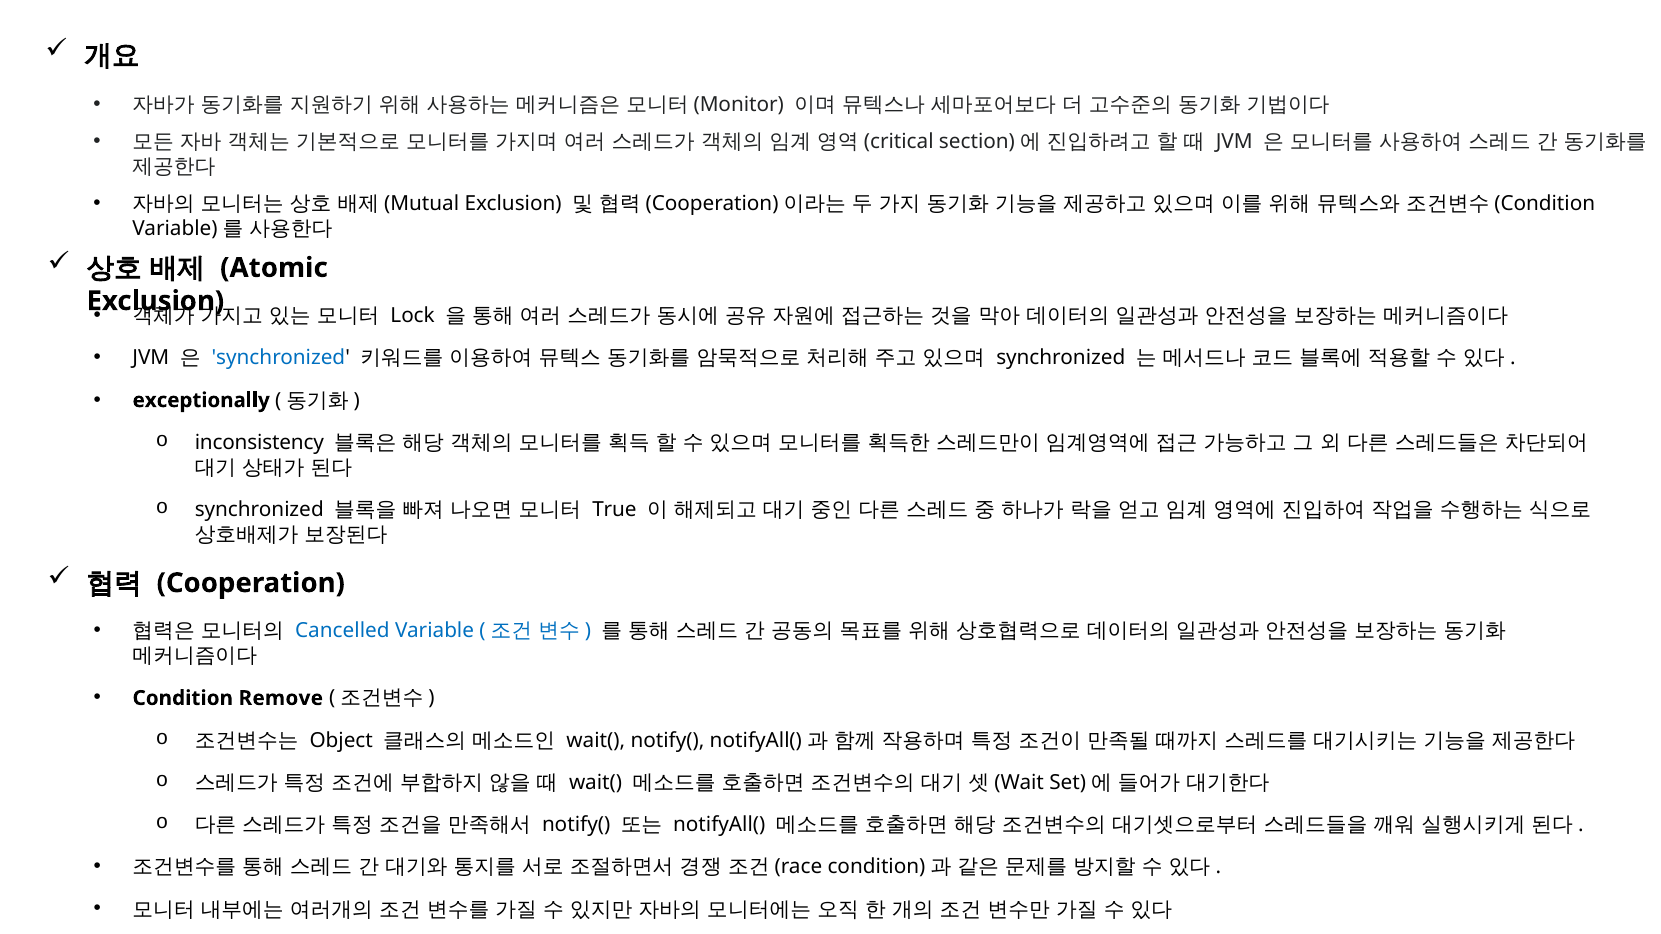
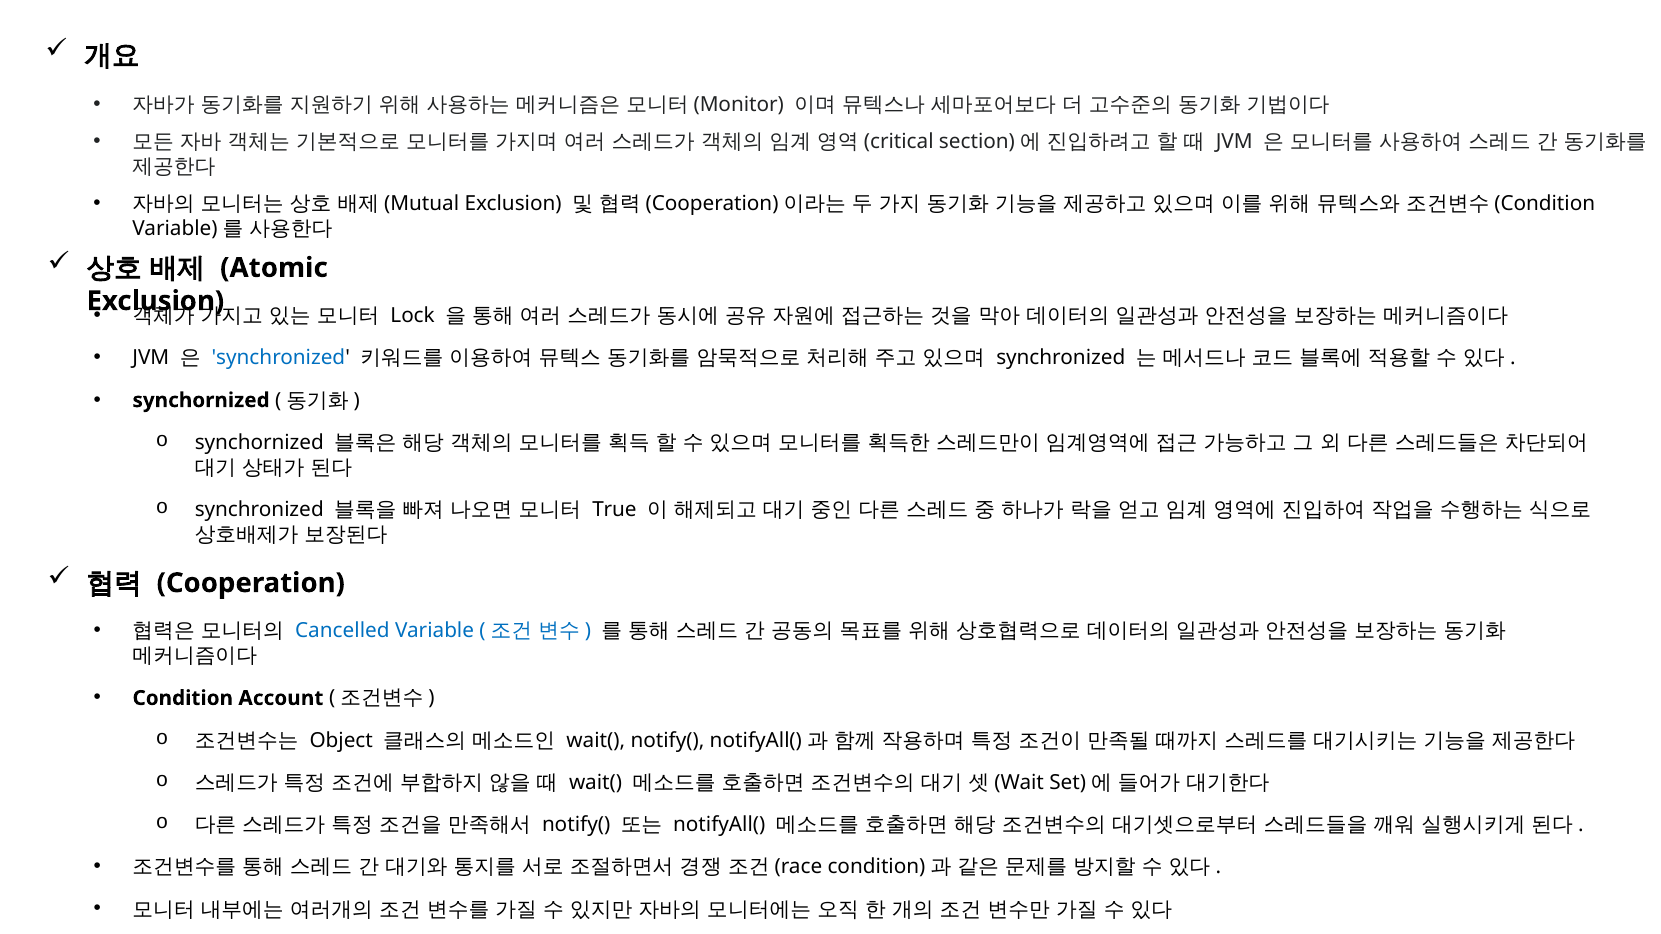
exceptionally: exceptionally -> synchornized (201, 400)
inconsistency: inconsistency -> synchornized (259, 443)
Remove: Remove -> Account (281, 698)
